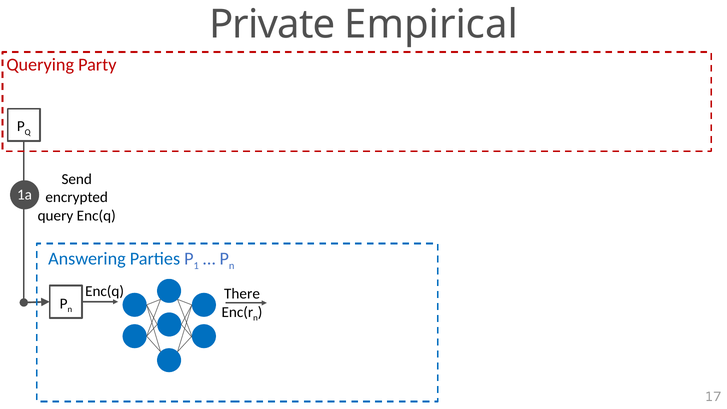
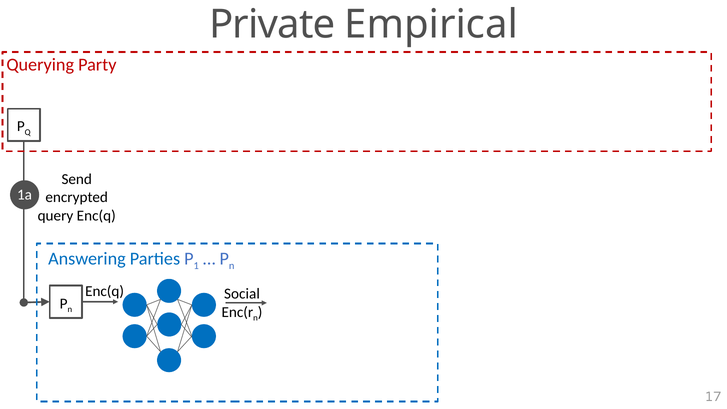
There: There -> Social (242, 294)
